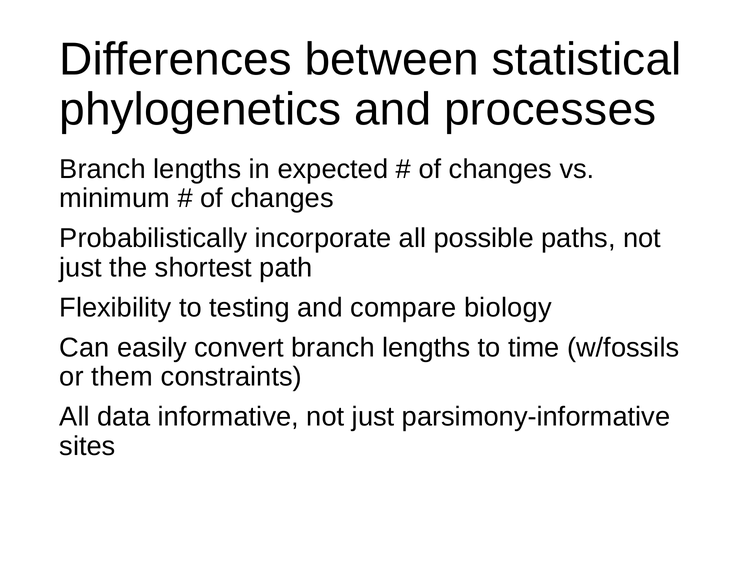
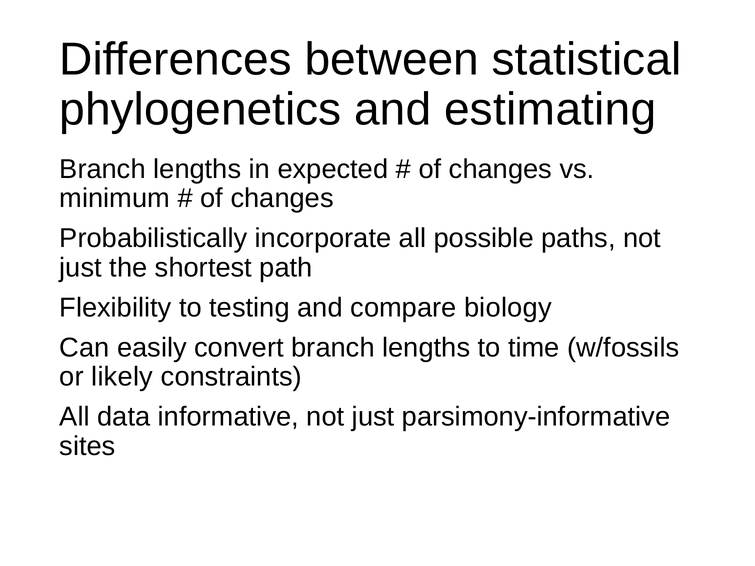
processes: processes -> estimating (550, 110)
them: them -> likely (122, 377)
